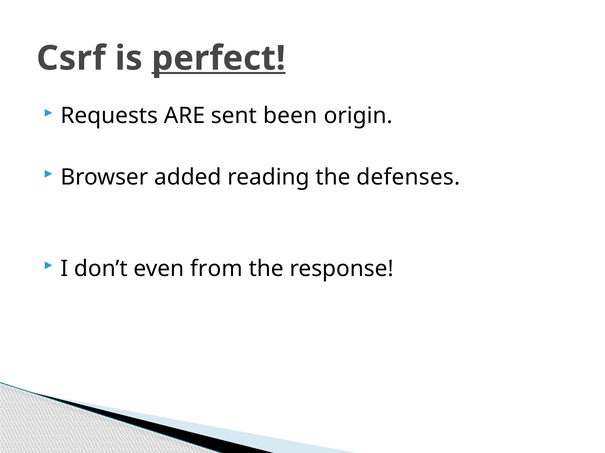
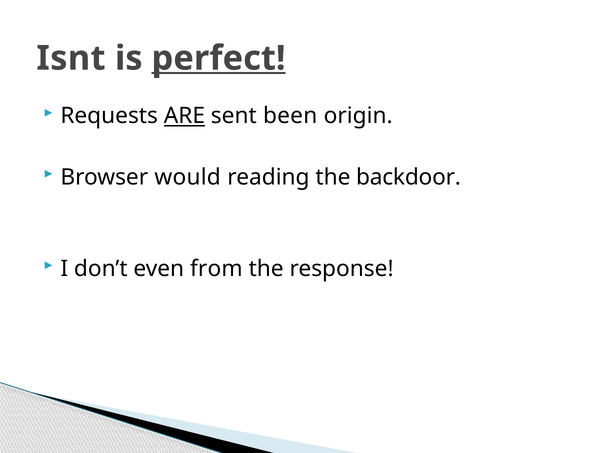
Csrf: Csrf -> Isnt (71, 58)
ARE underline: none -> present (184, 116)
added: added -> would (188, 177)
defenses: defenses -> backdoor (408, 177)
